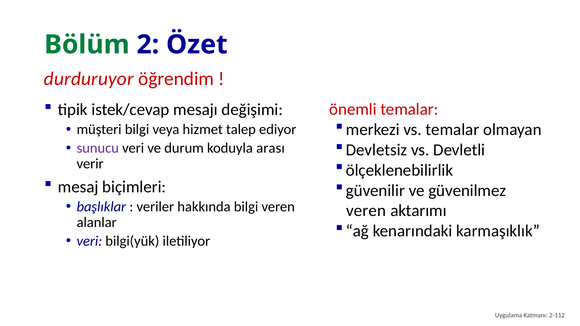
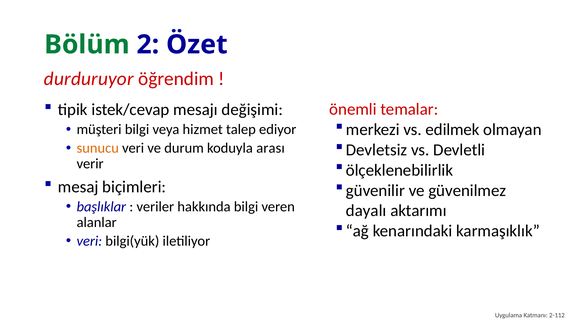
vs temalar: temalar -> edilmek (453, 130)
sunucu colour: purple -> orange (98, 148)
veren: veren -> dayalı (366, 211)
